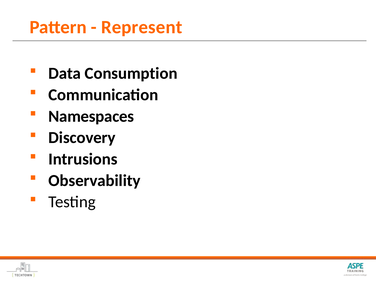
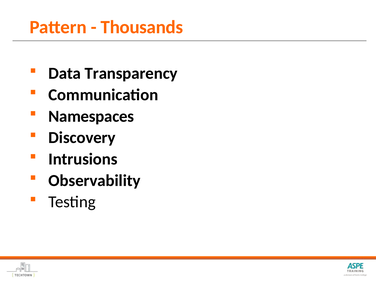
Represent: Represent -> Thousands (142, 27)
Consumption: Consumption -> Transparency (131, 73)
